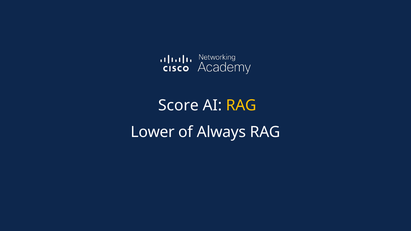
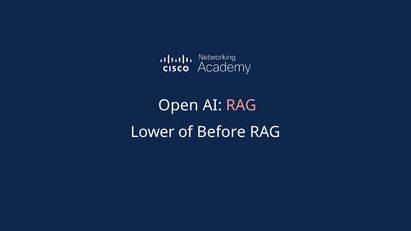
Score: Score -> Open (178, 106)
RAG colour: yellow -> pink (241, 106)
Always: Always -> Before (221, 132)
